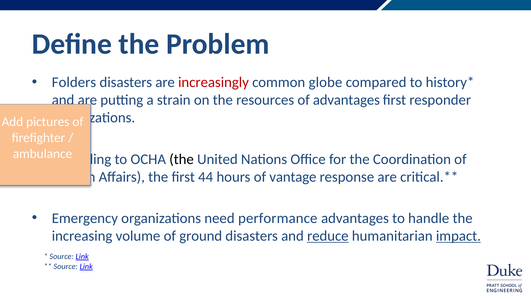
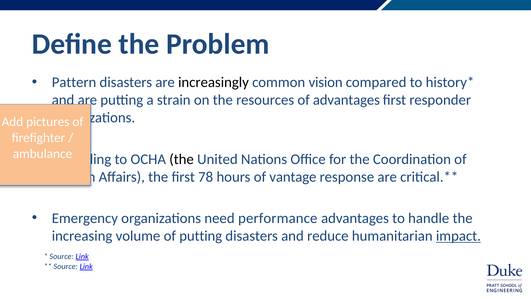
Folders: Folders -> Pattern (74, 82)
increasingly colour: red -> black (213, 82)
globe: globe -> vision (326, 82)
44: 44 -> 78 (206, 177)
of ground: ground -> putting (201, 236)
reduce underline: present -> none (328, 236)
